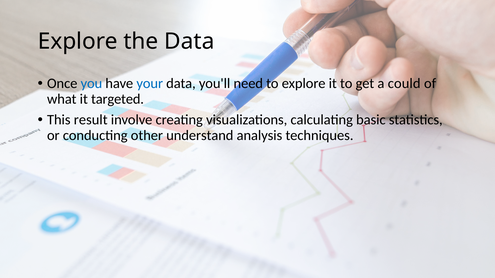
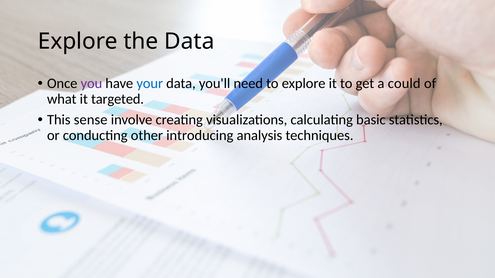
you colour: blue -> purple (91, 84)
result: result -> sense (91, 120)
understand: understand -> introducing (200, 136)
